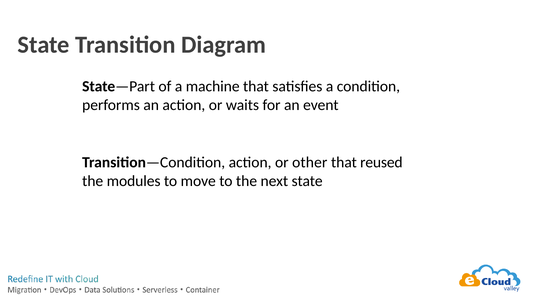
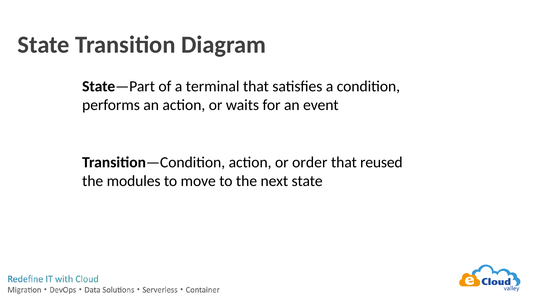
machine: machine -> terminal (213, 86)
other: other -> order (310, 162)
